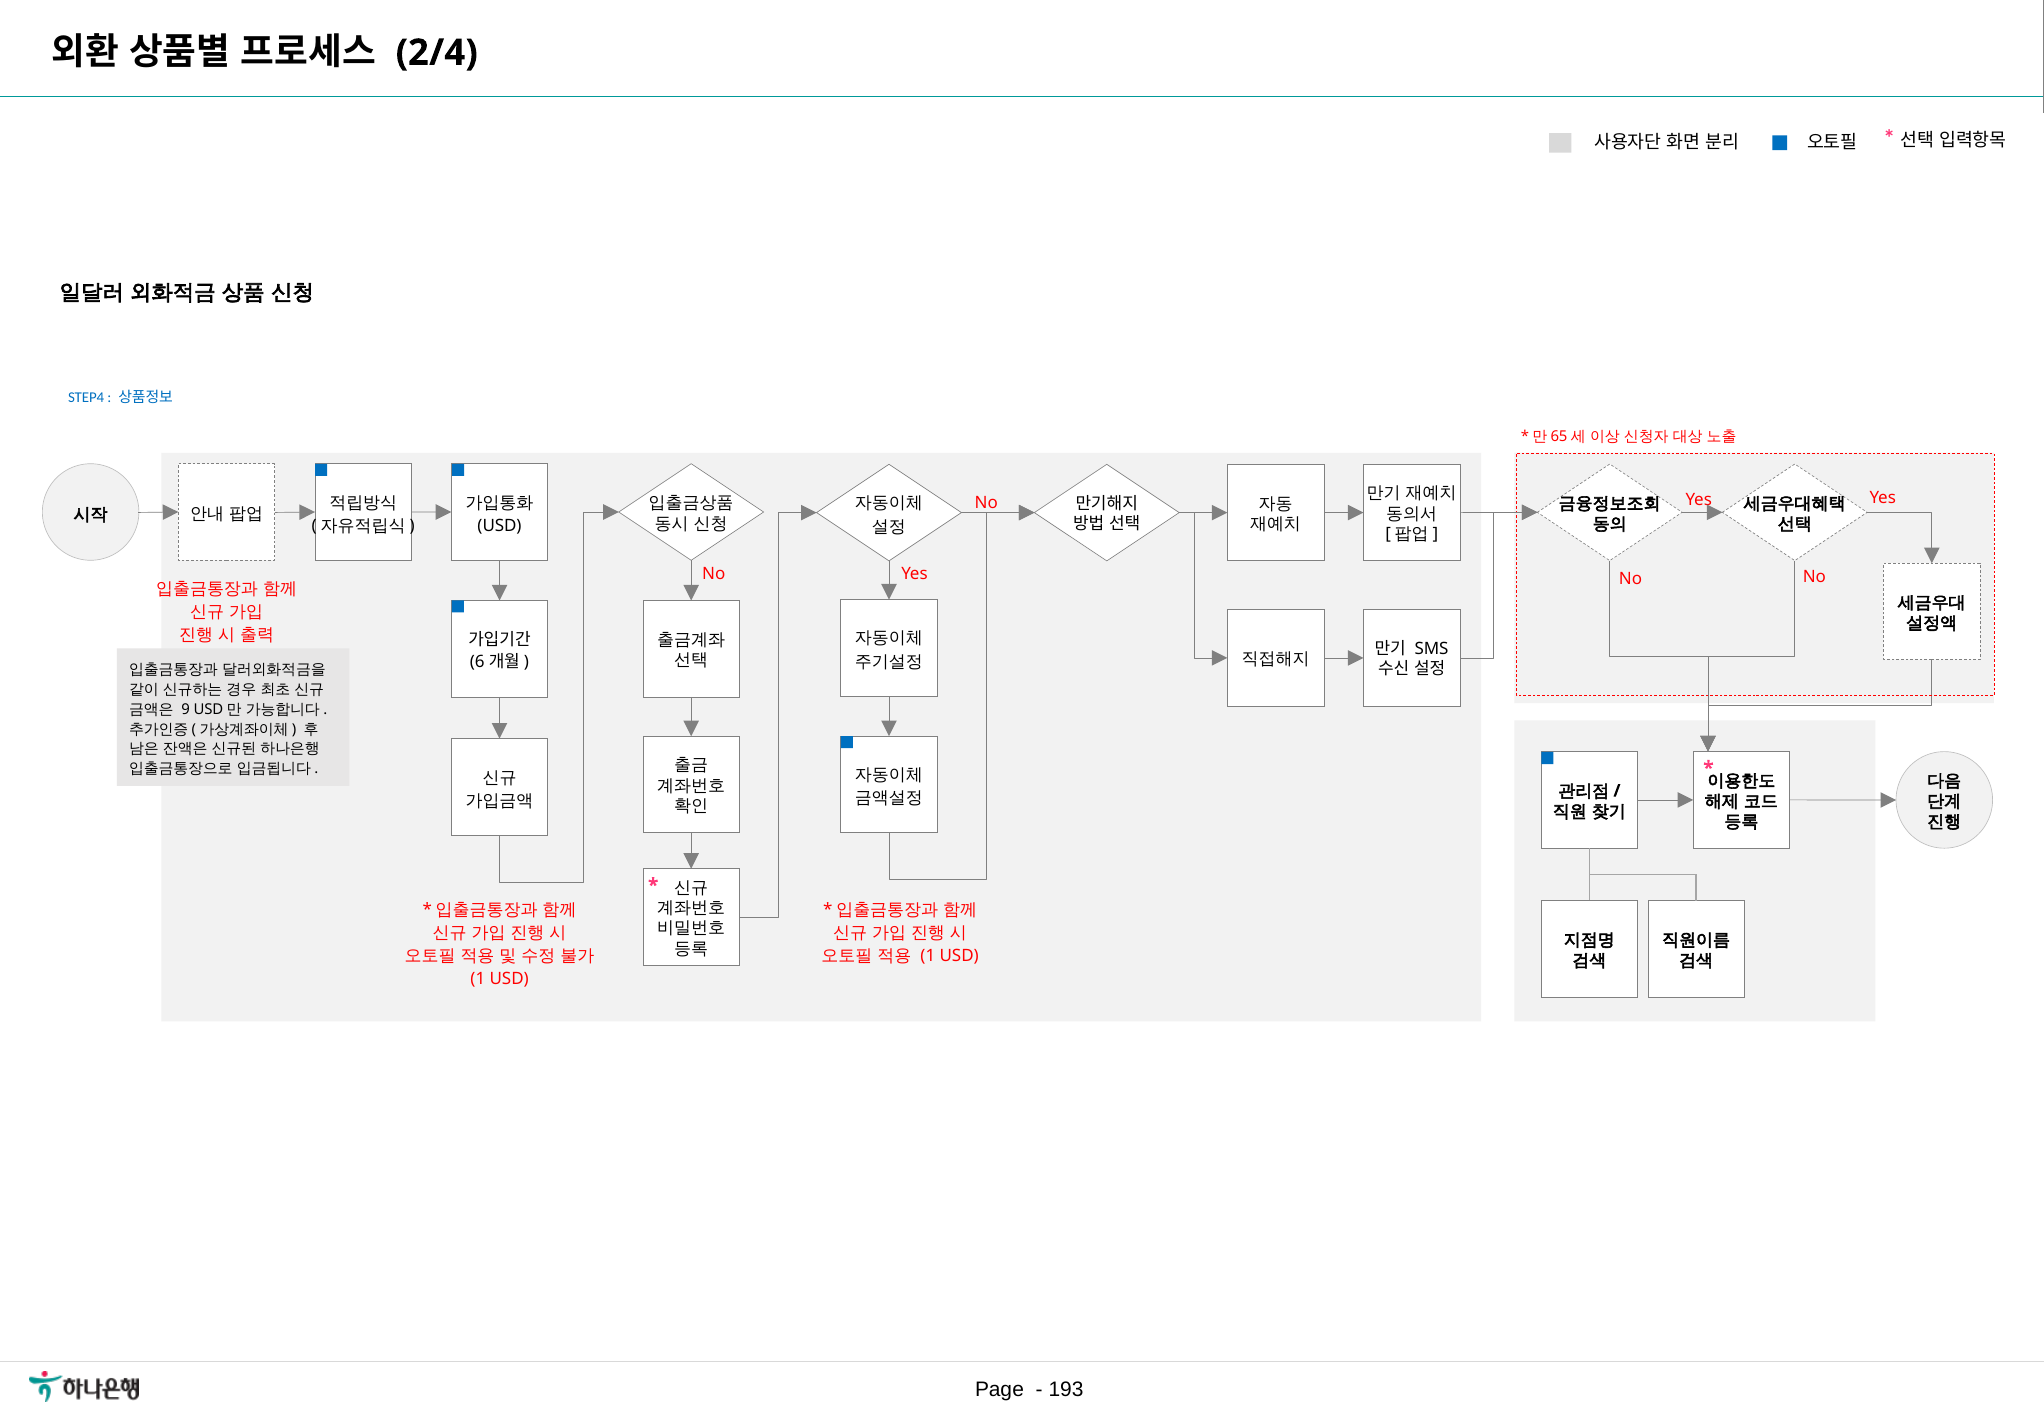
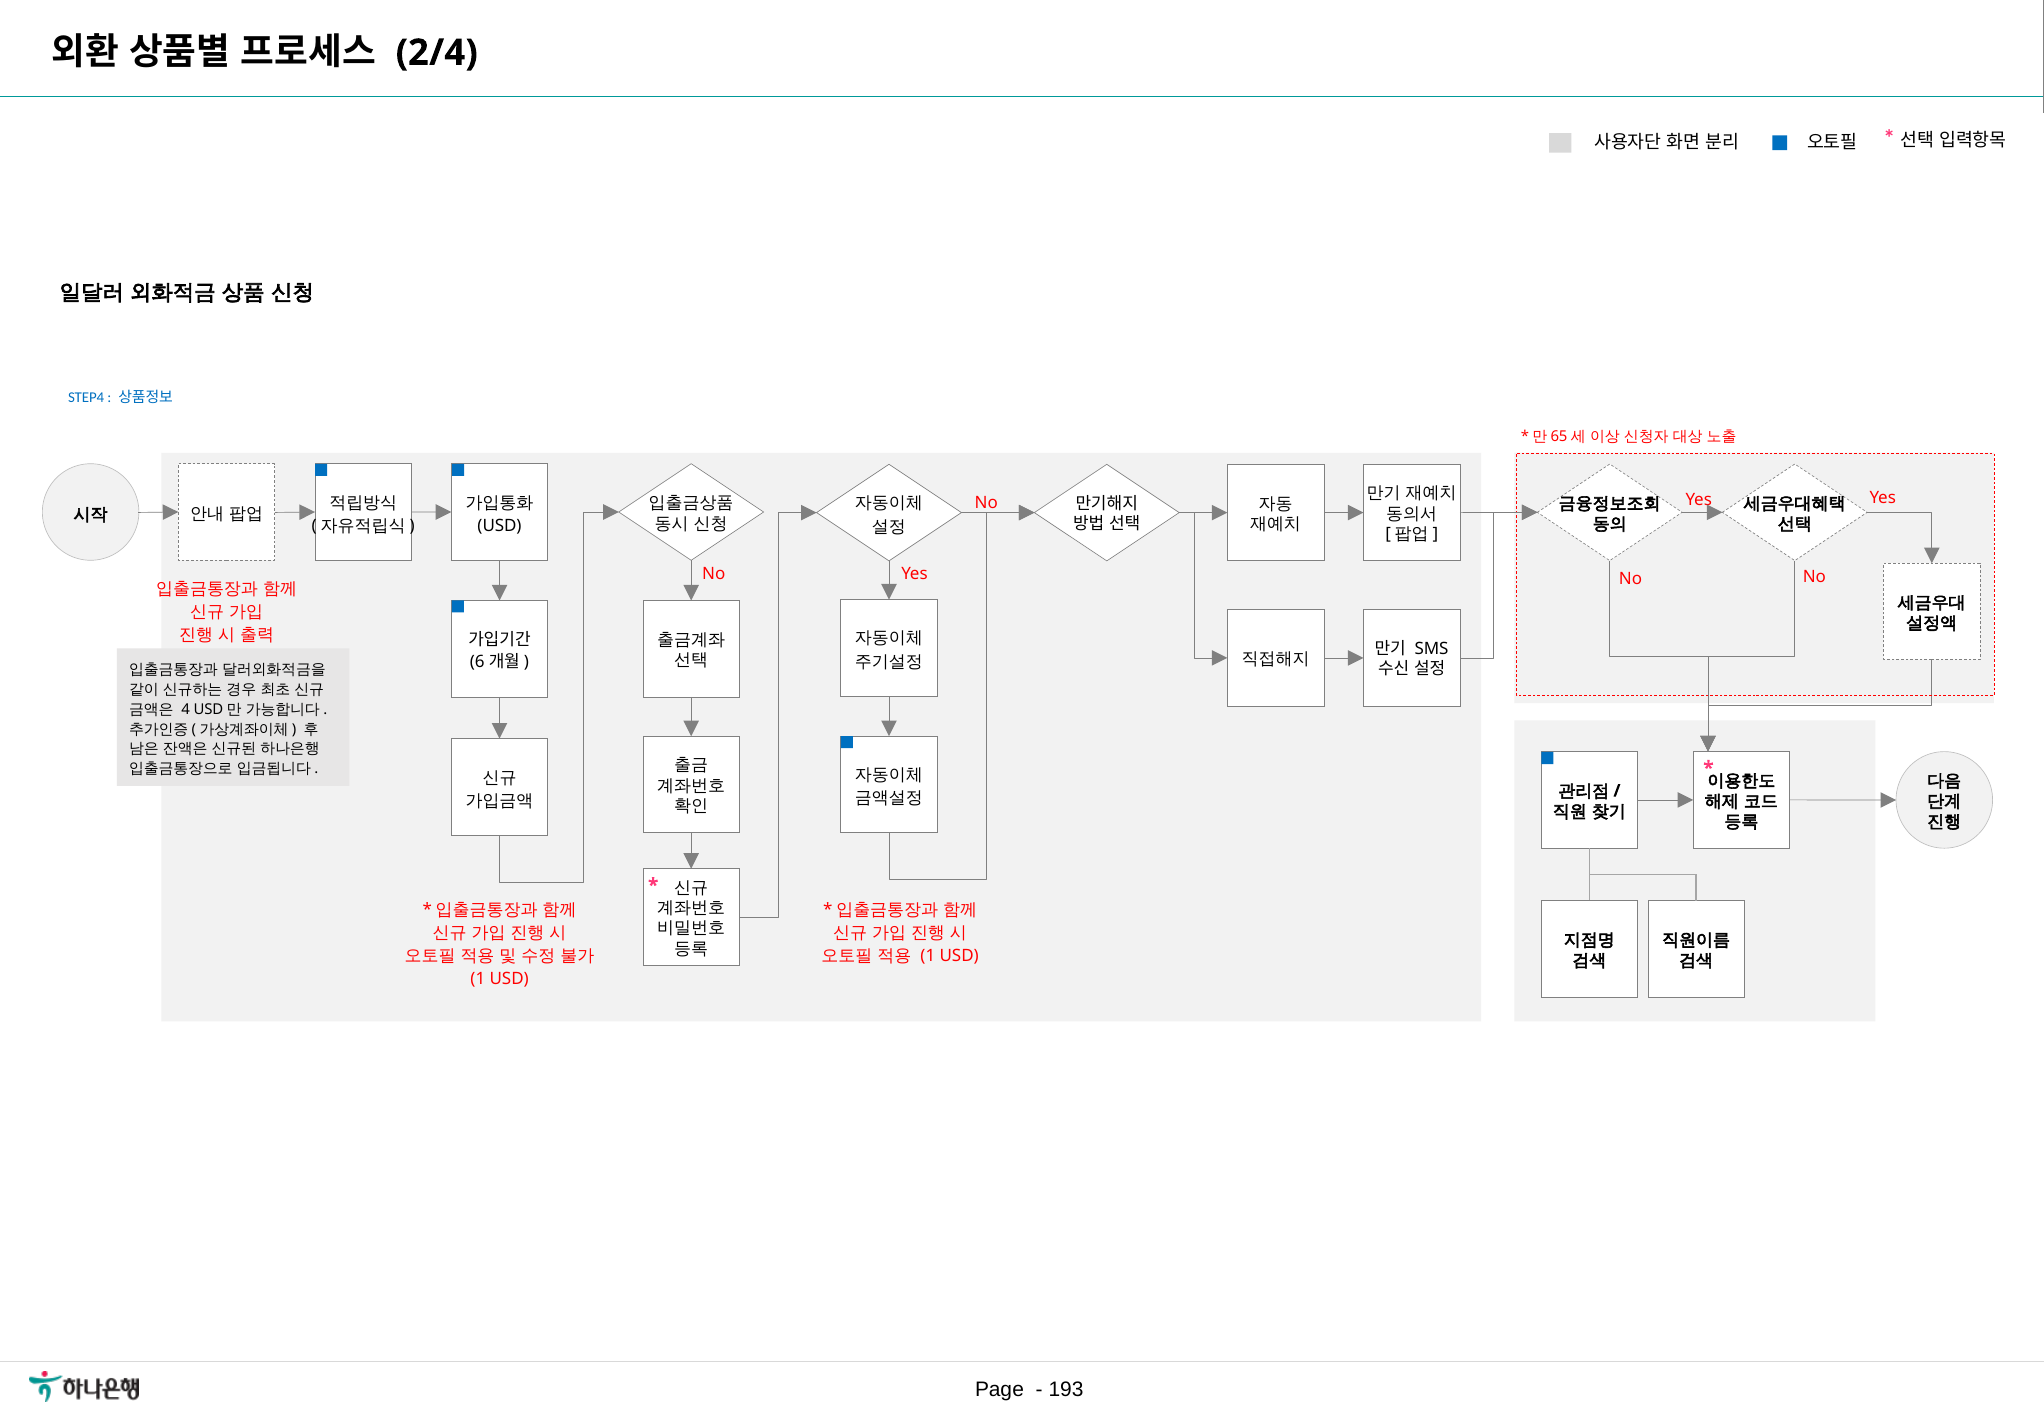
9: 9 -> 4 (186, 709)
